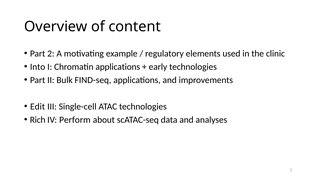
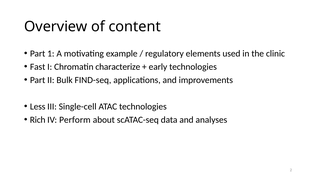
Part 2: 2 -> 1 (51, 53)
Into: Into -> Fast (38, 67)
Chromatin applications: applications -> characterize (118, 67)
Edit: Edit -> Less (38, 106)
